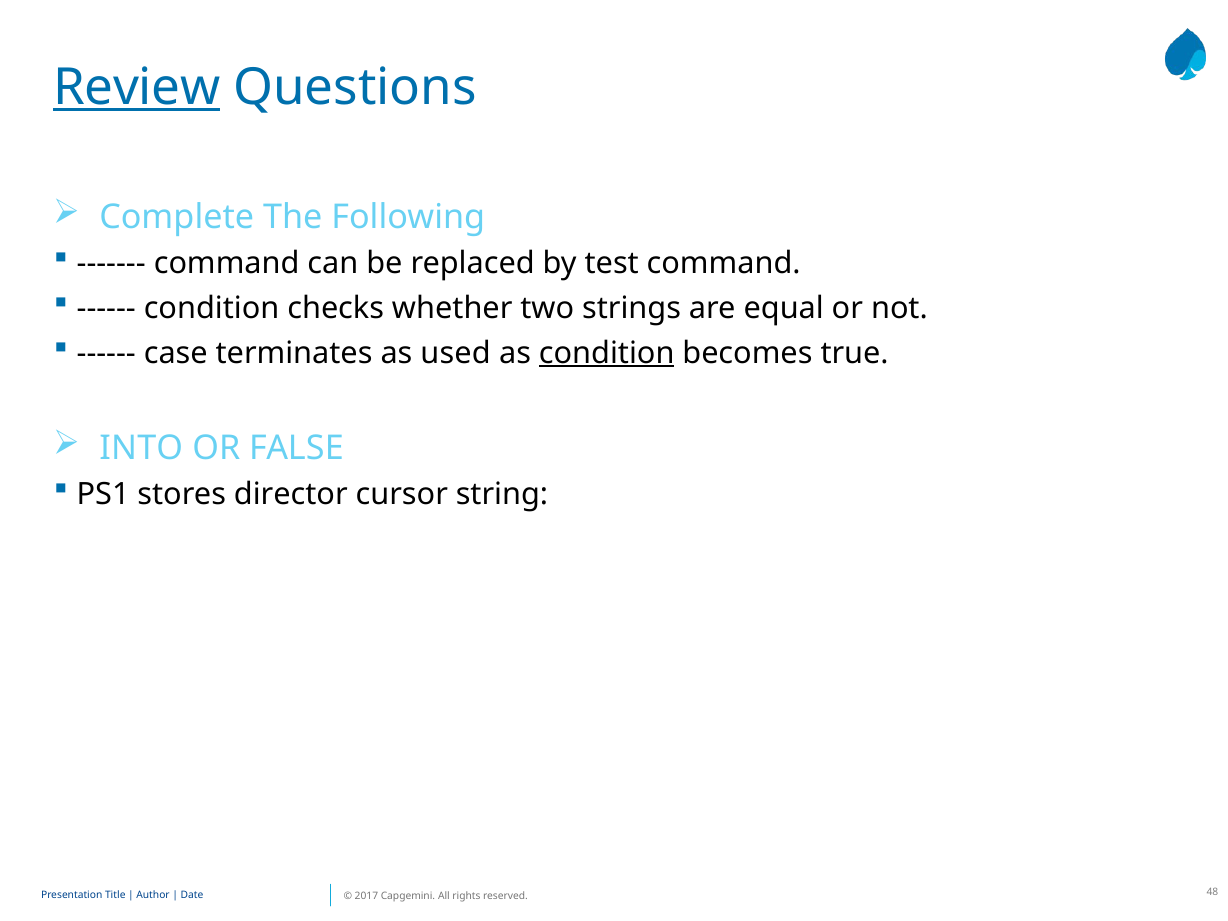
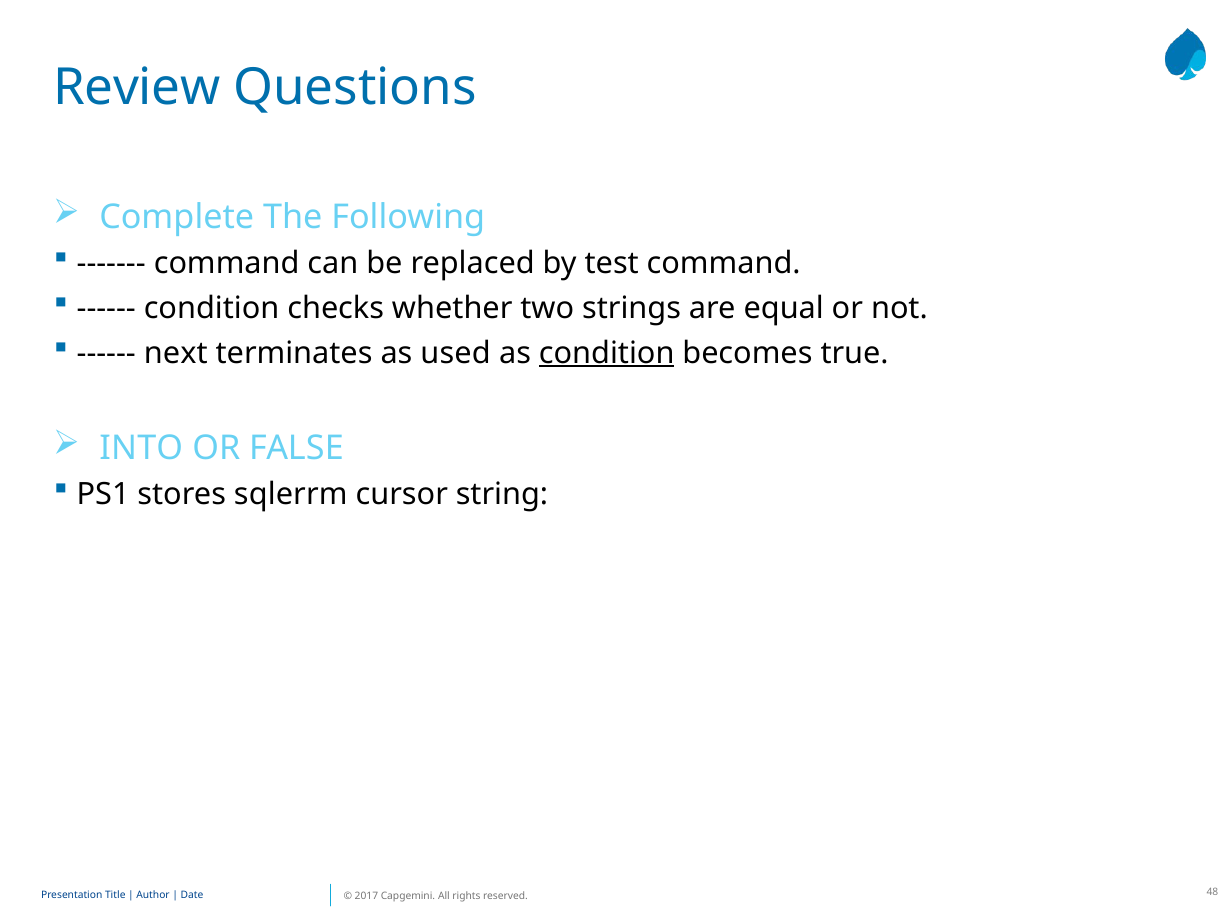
Review underline: present -> none (137, 88)
case: case -> next (176, 353)
director: director -> sqlerrm (291, 495)
